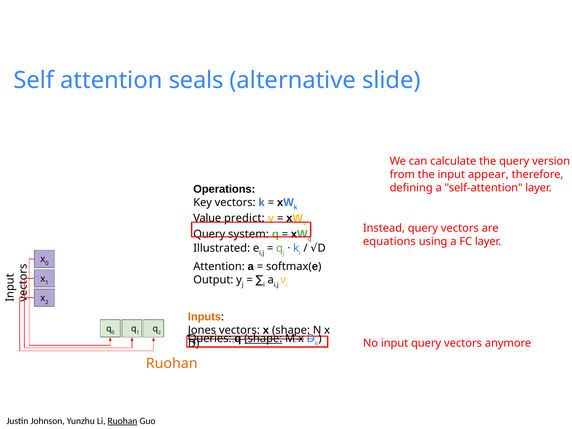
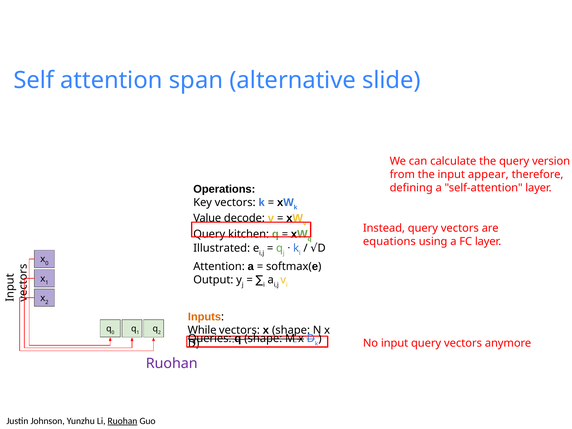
seals: seals -> span (196, 80)
predict: predict -> decode (244, 218)
system: system -> kitchen (249, 234)
Jones: Jones -> While (202, 330)
shape underline: present -> none (263, 339)
Ruohan colour: orange -> purple (172, 363)
